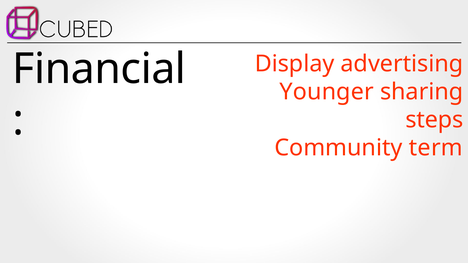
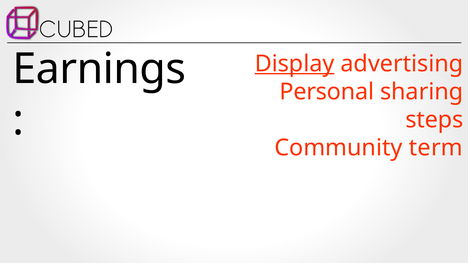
Financial: Financial -> Earnings (99, 69)
Display underline: none -> present (295, 64)
Younger: Younger -> Personal (327, 92)
